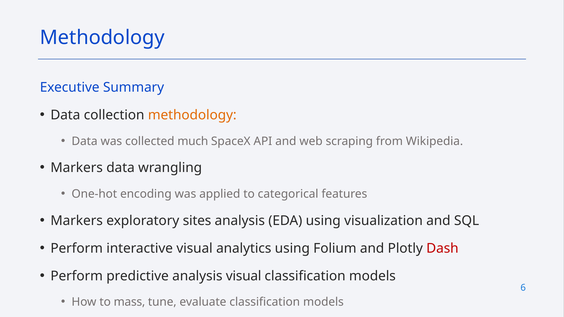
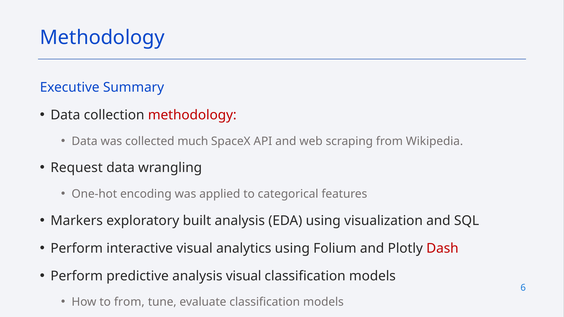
methodology colour: orange -> red (192, 115)
Markers: Markers -> Request (77, 168)
sites: sites -> built (197, 221)
to mass: mass -> from (129, 302)
